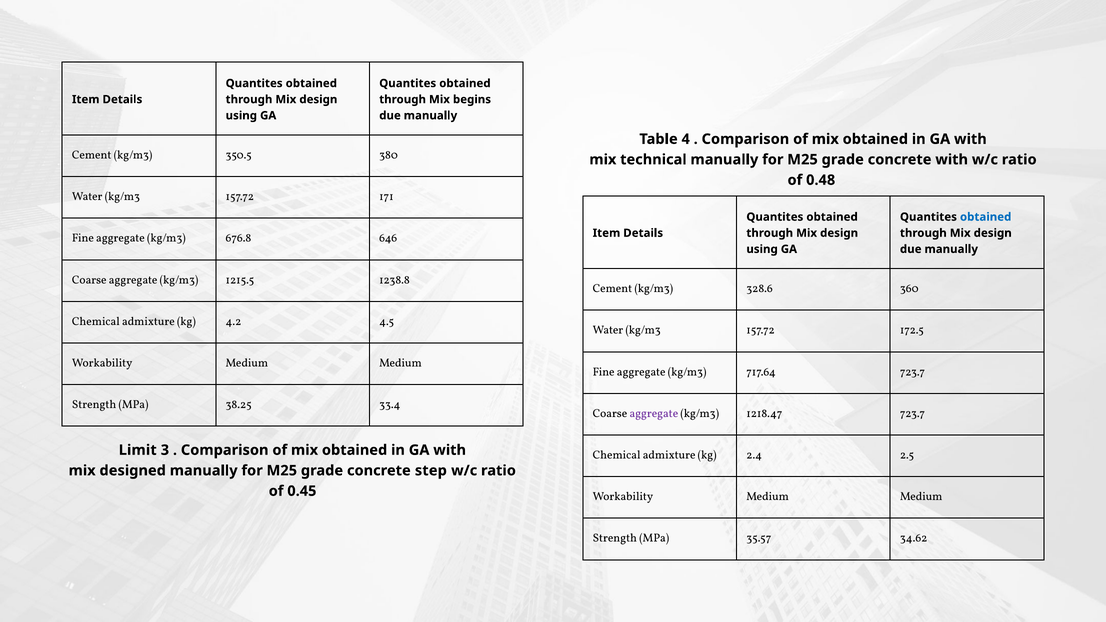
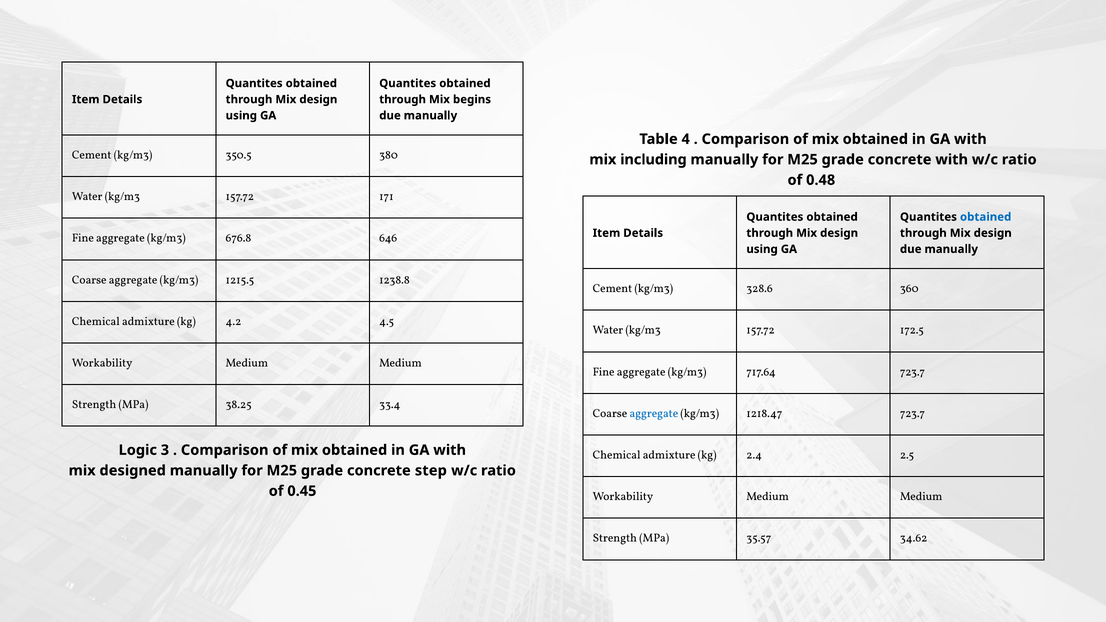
technical: technical -> including (653, 160)
aggregate colour: purple -> blue (654, 413)
Limit: Limit -> Logic (138, 450)
